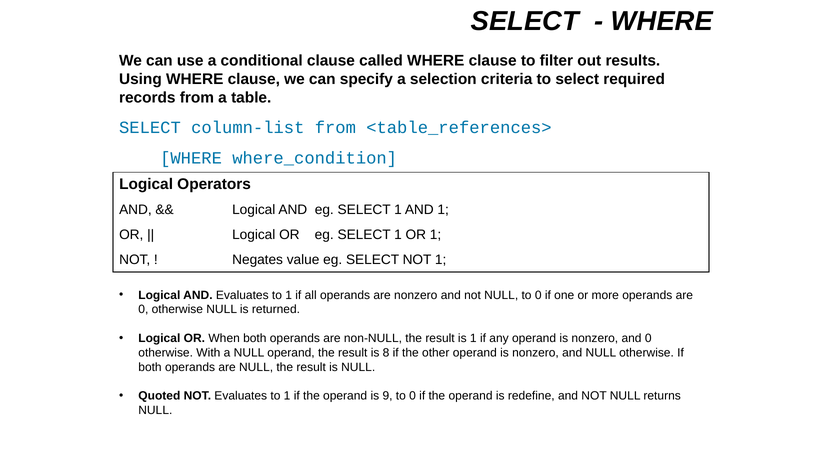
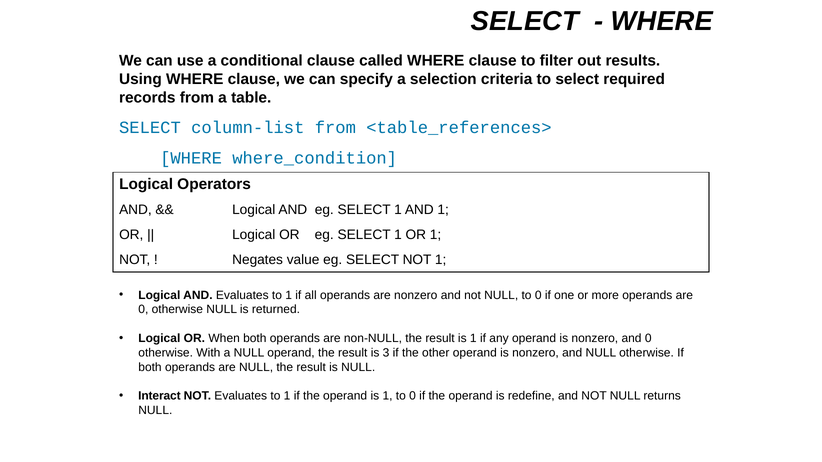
8: 8 -> 3 (386, 353)
Quoted: Quoted -> Interact (159, 396)
operand is 9: 9 -> 1 (388, 396)
